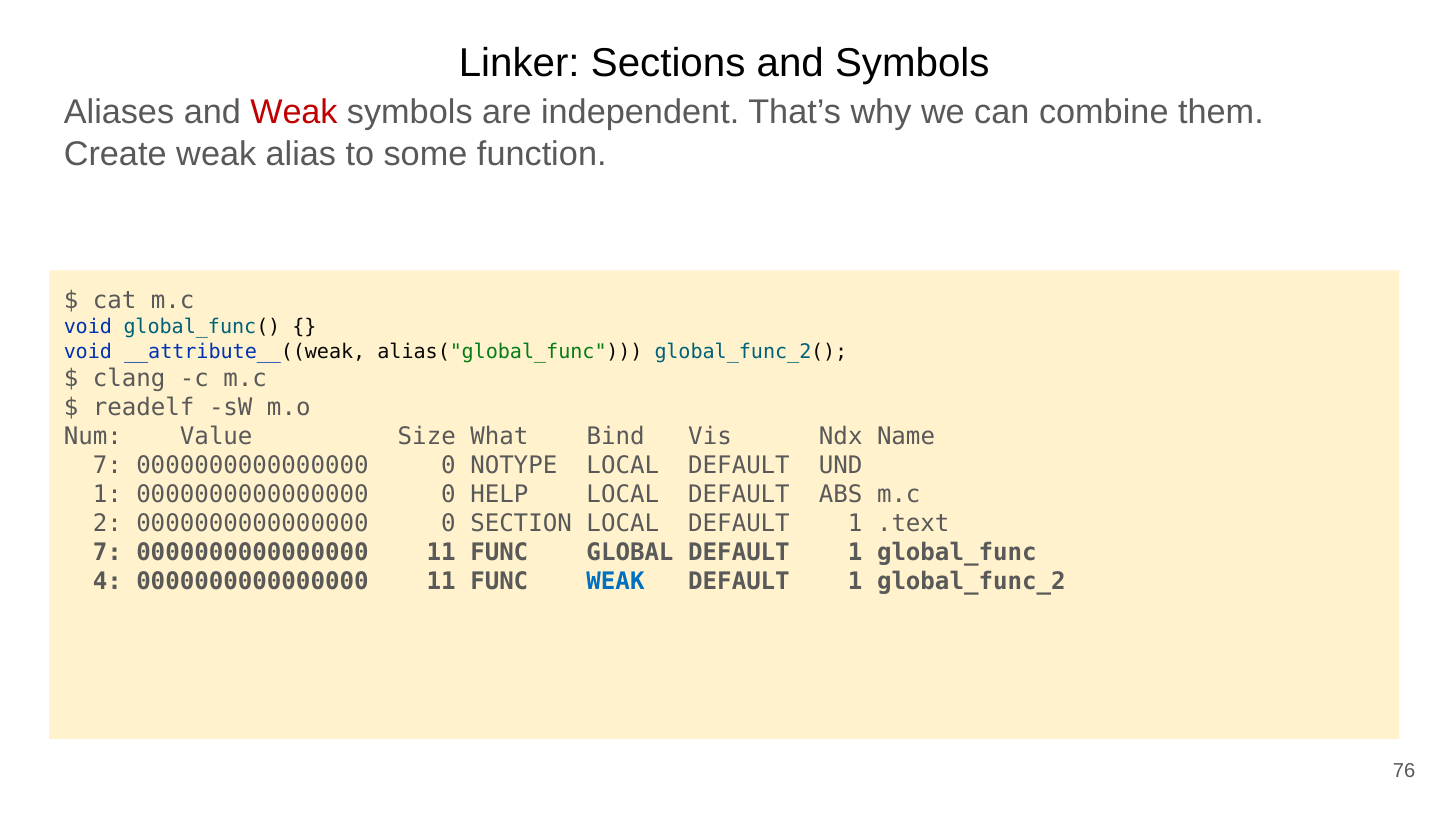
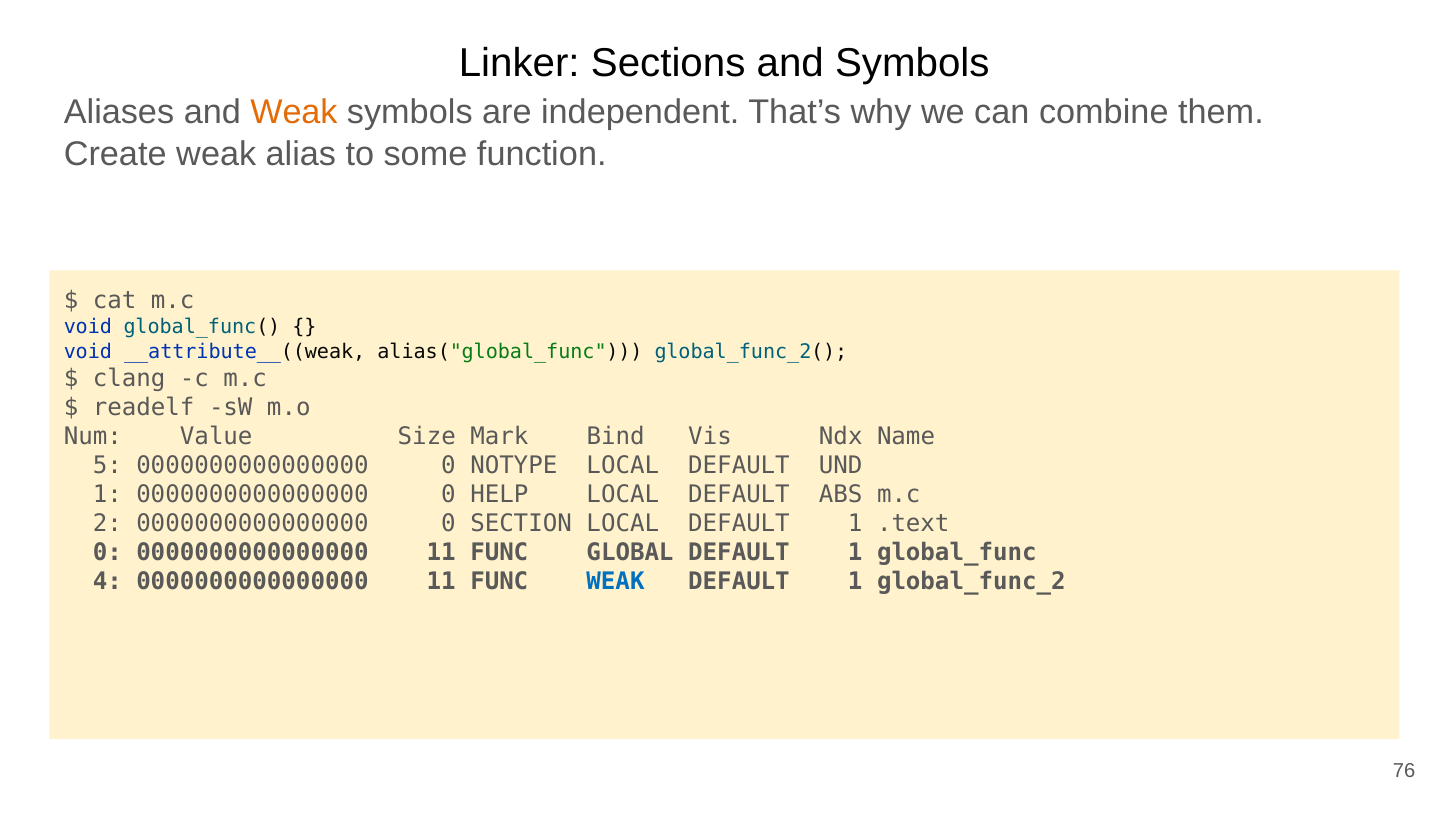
Weak colour: red -> orange (294, 113)
What: What -> Mark (499, 436)
7: 7 -> 5 (107, 465)
7: 7 -> 0 (107, 552)
